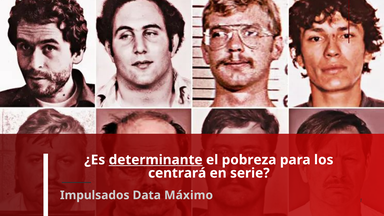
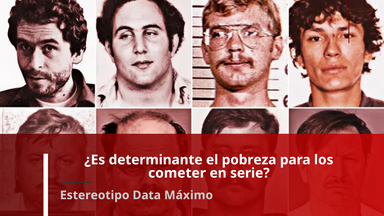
determinante underline: present -> none (156, 160)
centrará: centrará -> cometer (177, 173)
Impulsados: Impulsados -> Estereotipo (95, 195)
